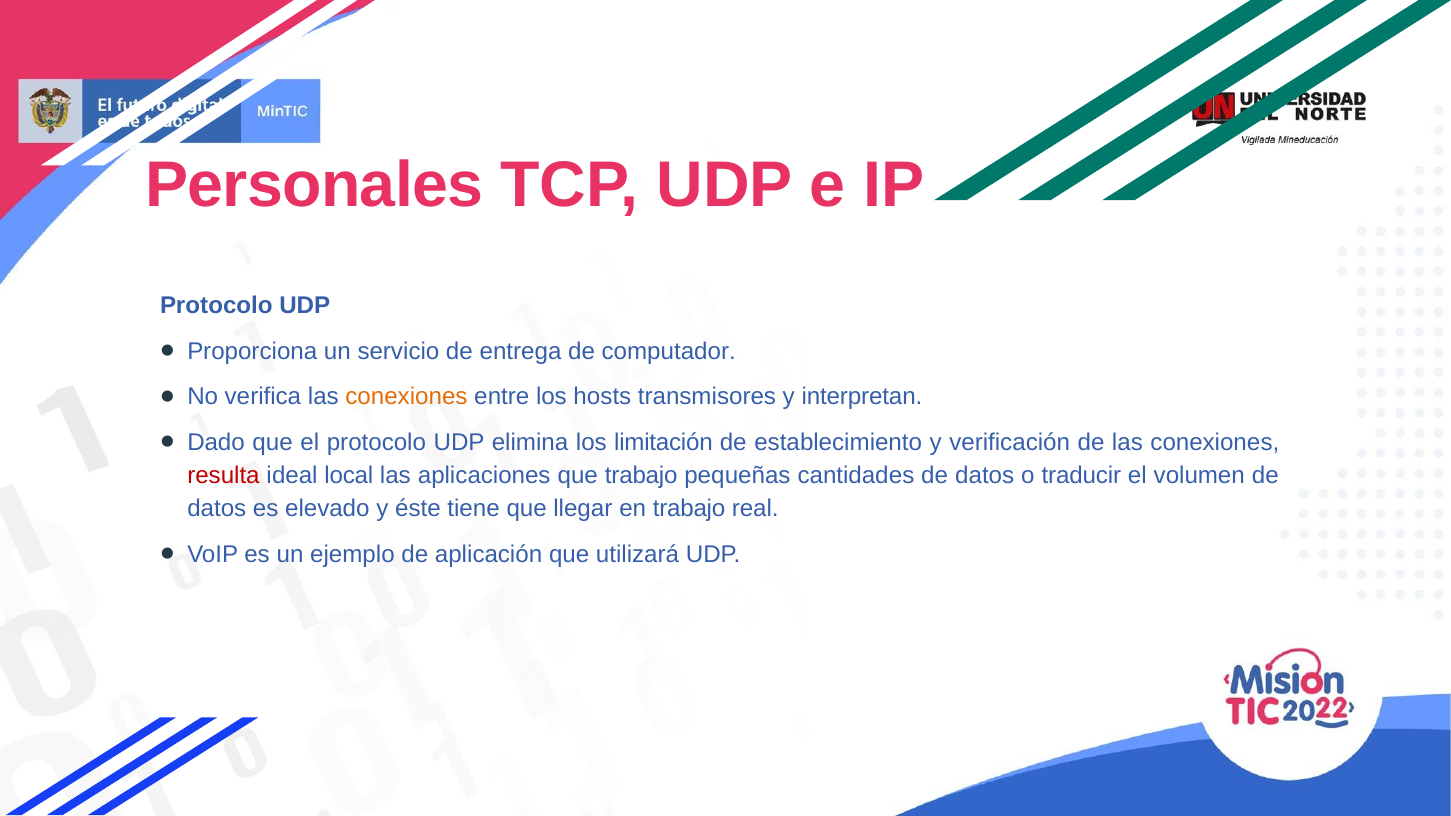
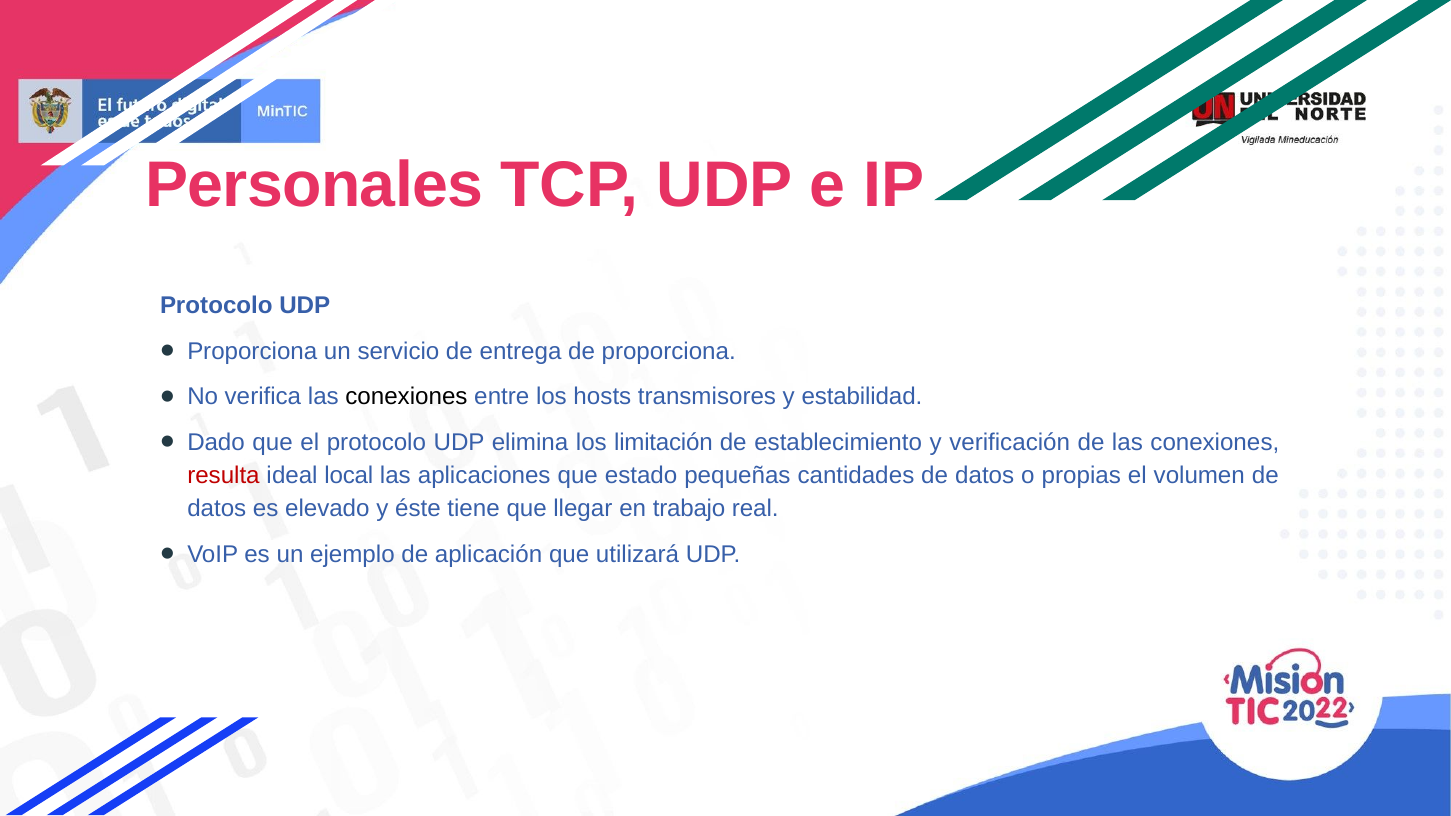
de computador: computador -> proporciona (669, 351)
conexiones colour: orange -> black (406, 397)
interpretan: interpretan -> estabilidad (862, 397)
que trabajo: trabajo -> estado (641, 476)
traducir: traducir -> propias (1081, 476)
